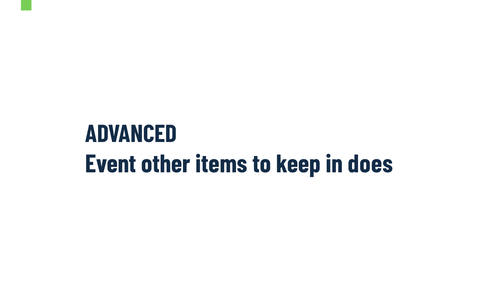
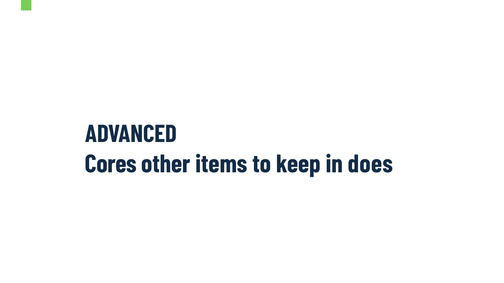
Event: Event -> Cores (111, 165)
